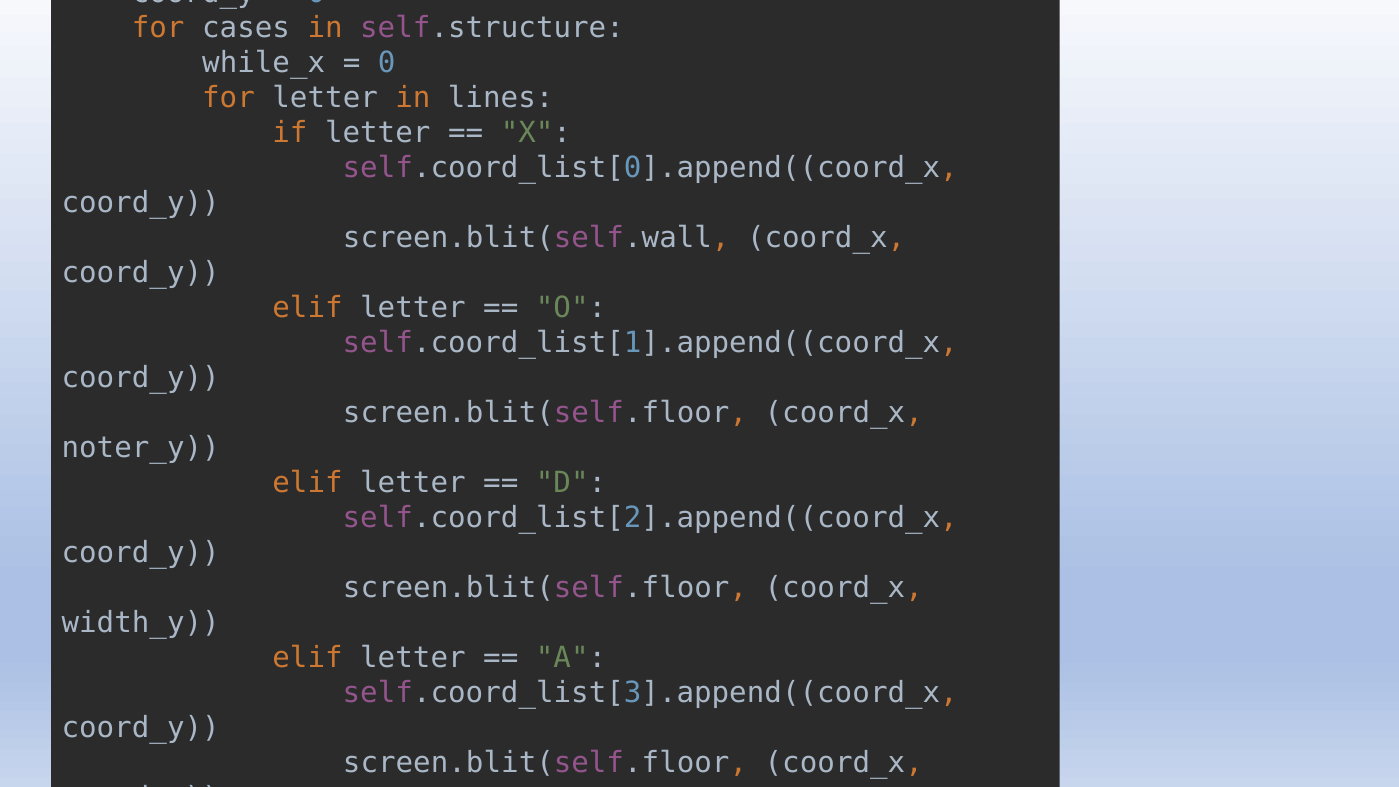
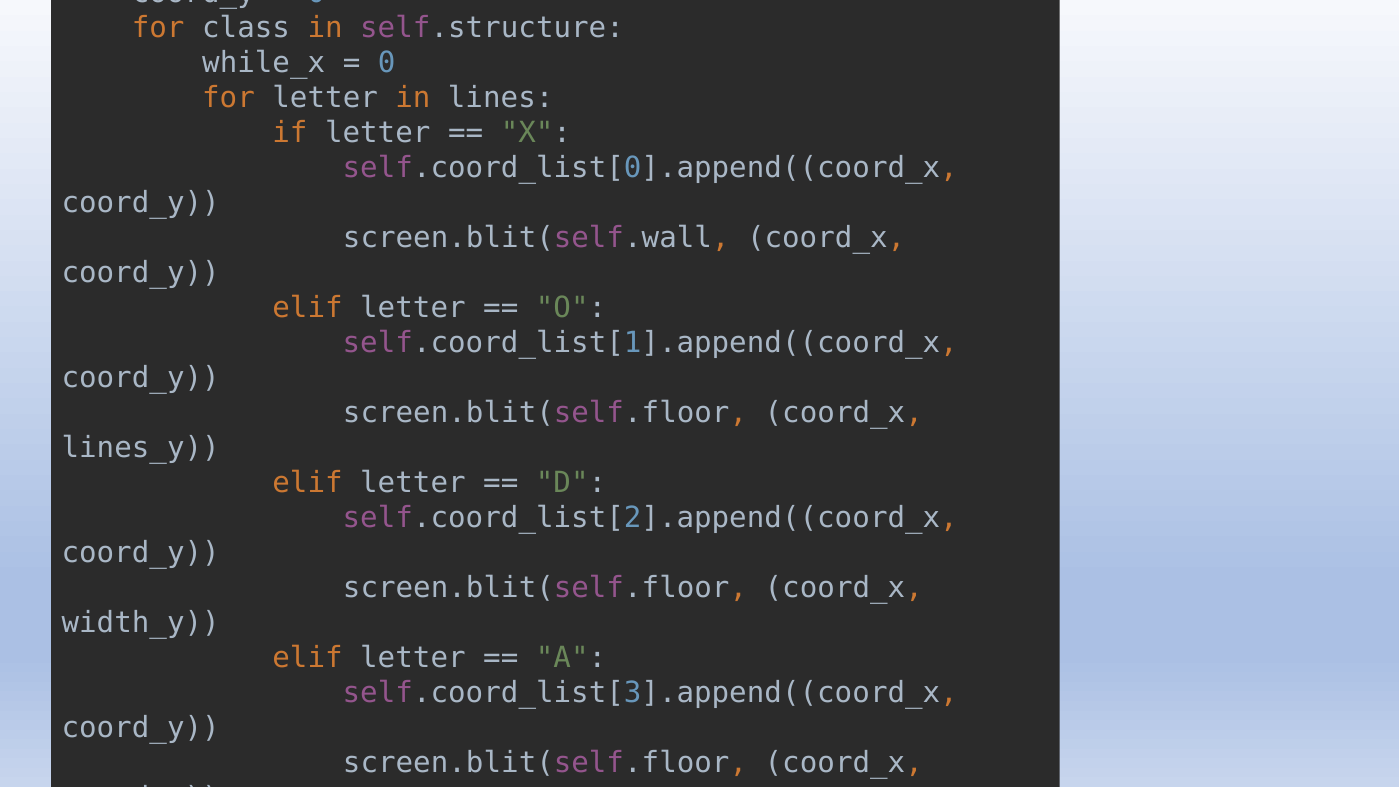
cases: cases -> class (246, 28)
noter_y: noter_y -> lines_y (141, 448)
